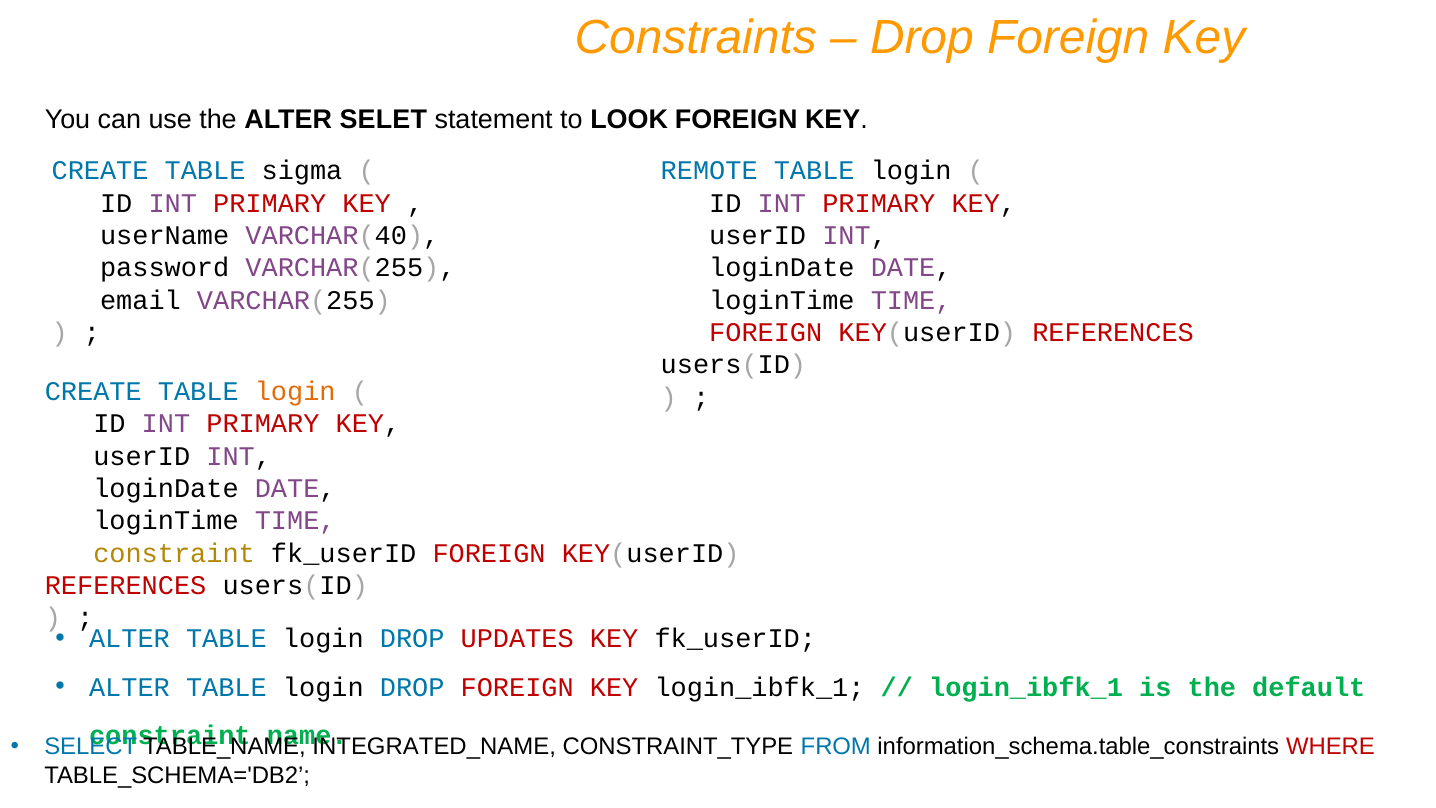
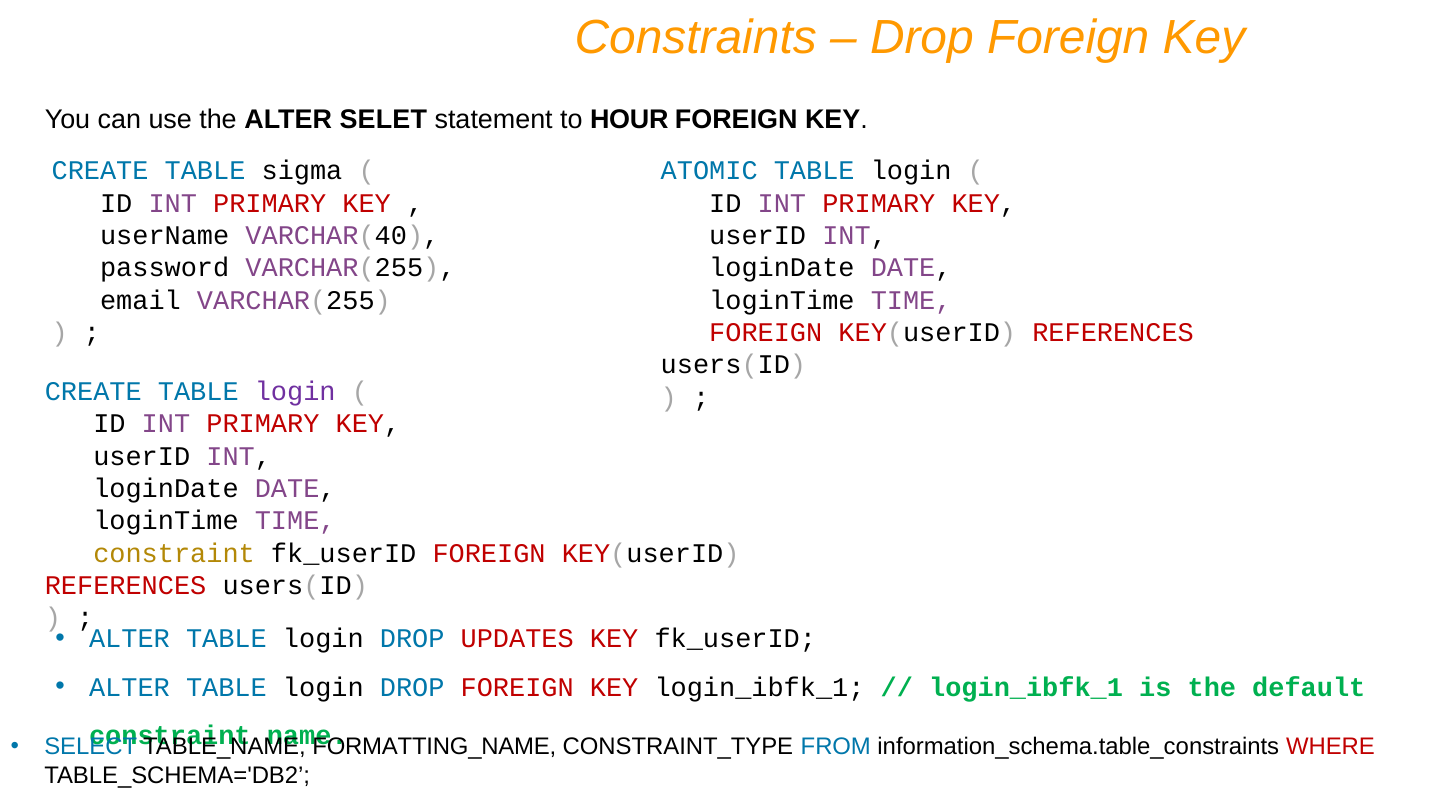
LOOK: LOOK -> HOUR (629, 120)
REMOTE: REMOTE -> ATOMIC (709, 171)
login colour: orange -> purple (295, 391)
INTEGRATED_NAME: INTEGRATED_NAME -> FORMATTING_NAME (434, 746)
